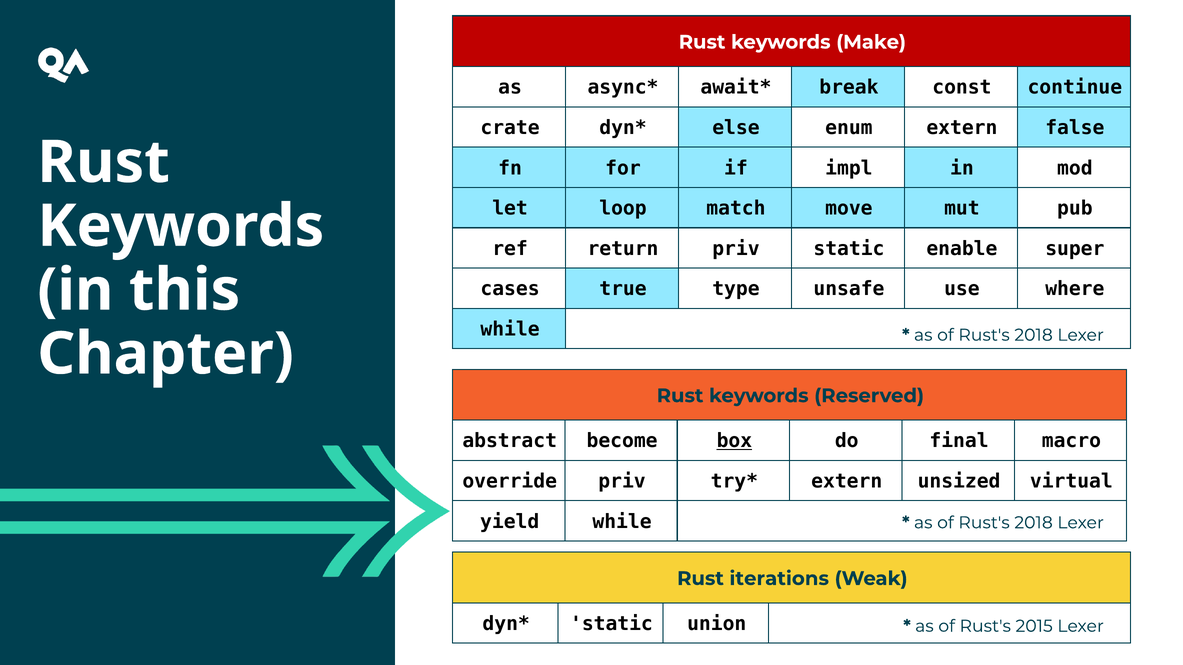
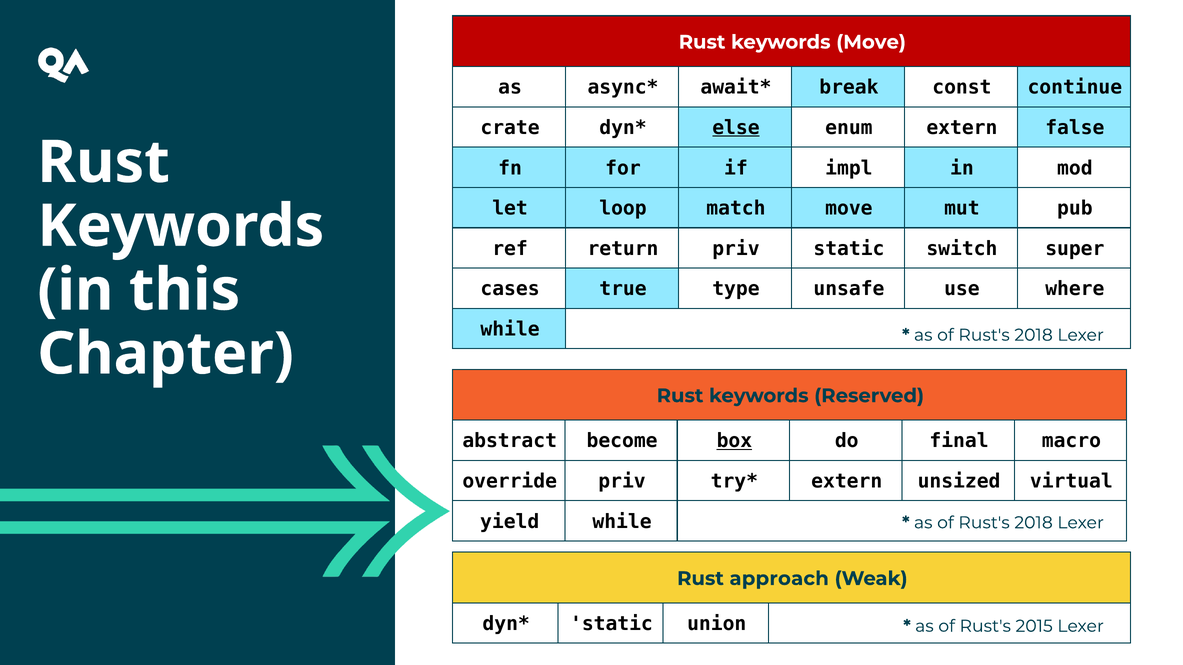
keywords Make: Make -> Move (871, 42)
else underline: none -> present (736, 128)
enable: enable -> switch (962, 249)
iterations: iterations -> approach (779, 579)
